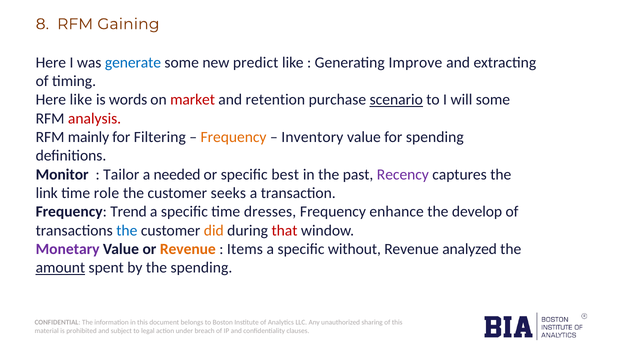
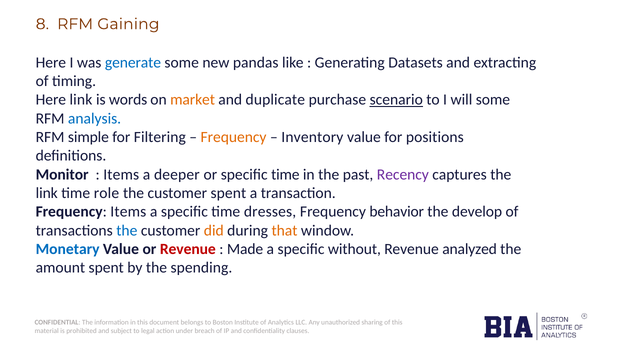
predict: predict -> pandas (256, 62)
Improve: Improve -> Datasets (416, 62)
Here like: like -> link (81, 100)
market colour: red -> orange (193, 100)
retention: retention -> duplicate (275, 100)
analysis colour: red -> blue (95, 118)
mainly: mainly -> simple (88, 137)
for spending: spending -> positions (435, 137)
Tailor: Tailor -> Items (121, 174)
needed: needed -> deeper (177, 174)
or specific best: best -> time (285, 174)
customer seeks: seeks -> spent (228, 193)
Frequency Trend: Trend -> Items (128, 212)
enhance: enhance -> behavior (397, 212)
that colour: red -> orange (285, 230)
Monetary colour: purple -> blue (68, 249)
Revenue colour: orange -> red (188, 249)
Items: Items -> Made (245, 249)
amount underline: present -> none (60, 268)
